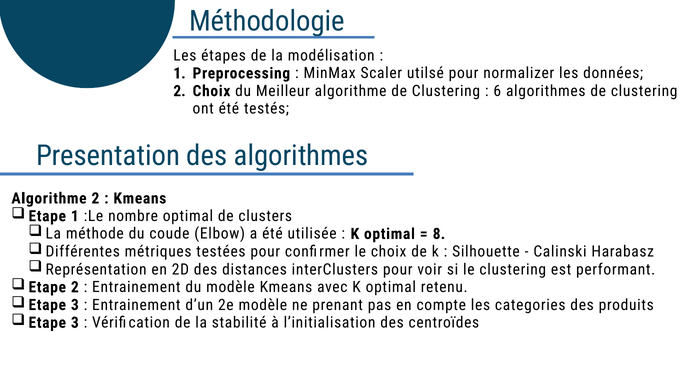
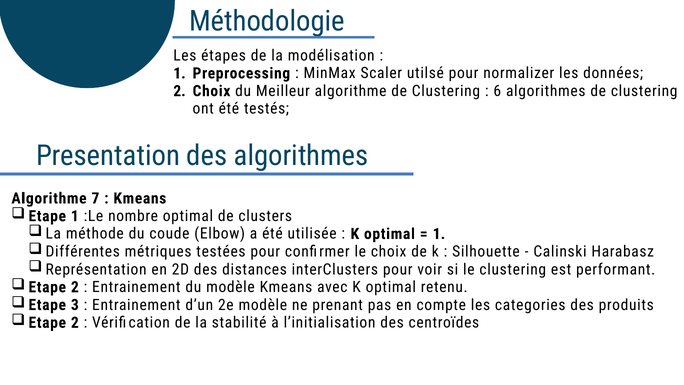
Algorithme 2: 2 -> 7 (95, 198)
8: 8 -> 1 (439, 234)
3: 3 -> 2 (75, 322)
